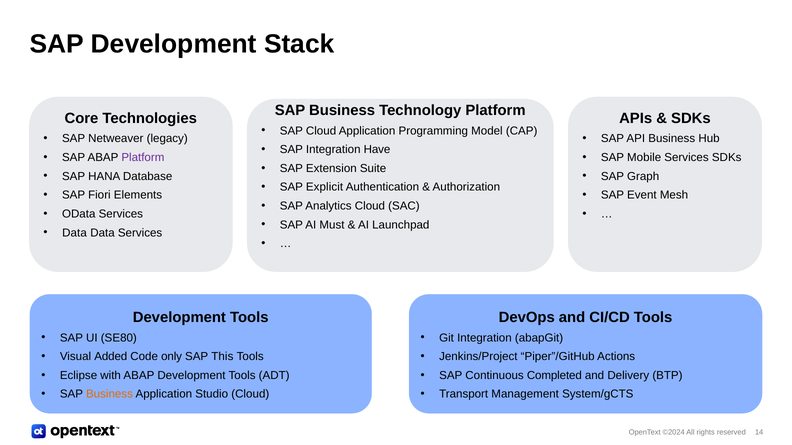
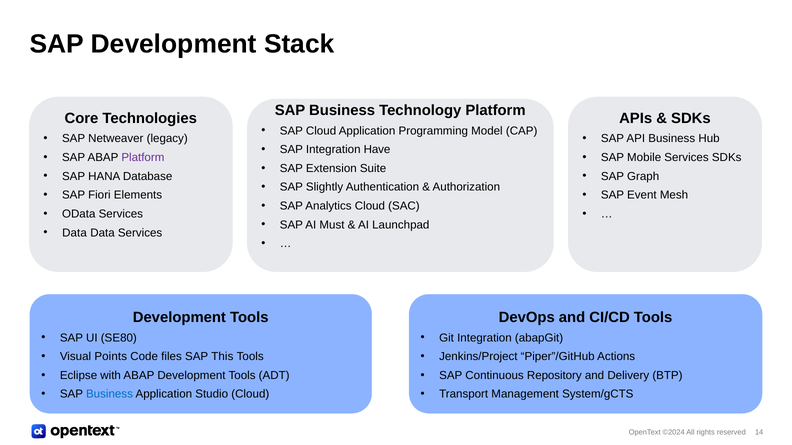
Explicit: Explicit -> Slightly (325, 187)
Added: Added -> Points (111, 357)
only: only -> files (172, 357)
Completed: Completed -> Repository (554, 376)
Business colour: orange -> blue (109, 395)
